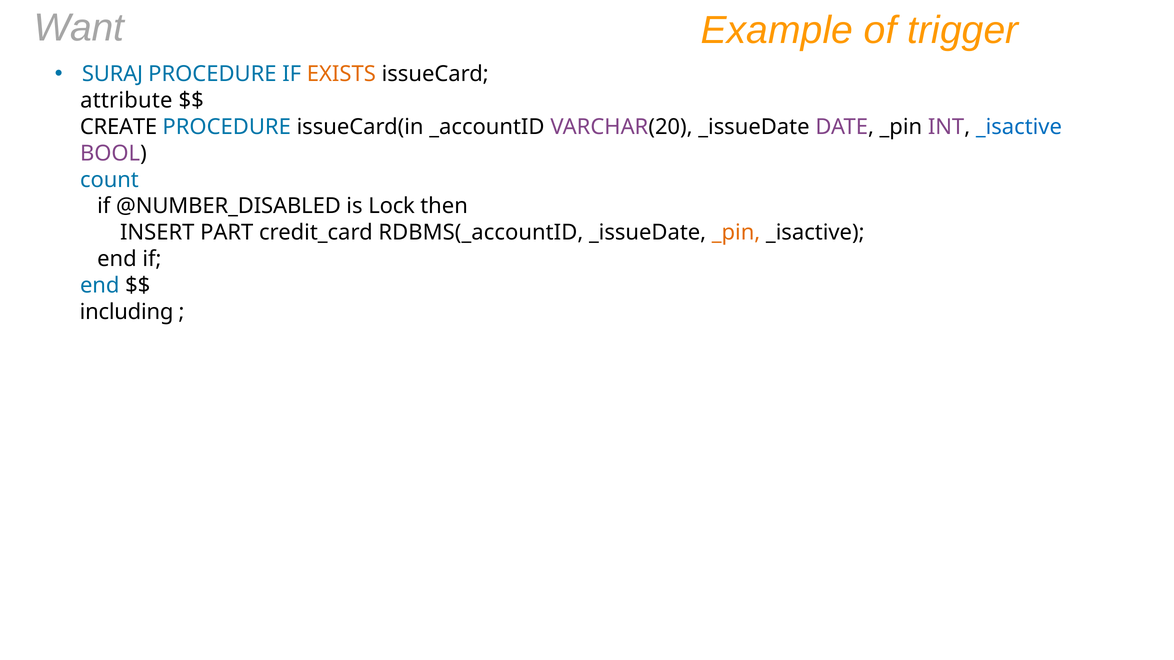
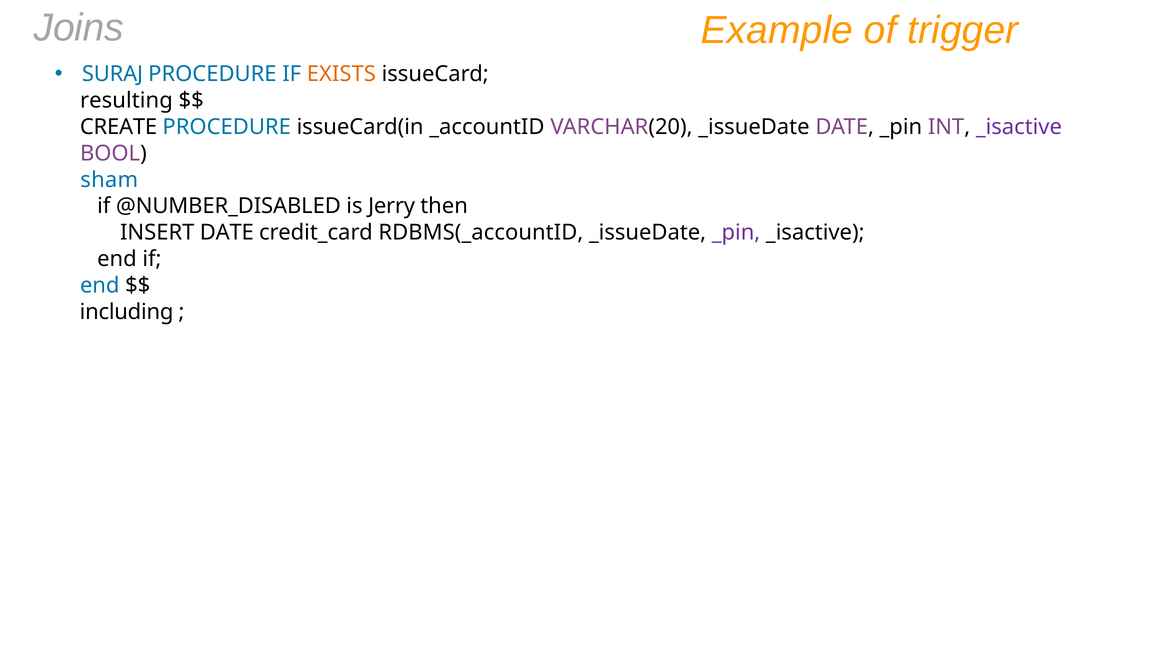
Want: Want -> Joins (79, 28)
attribute: attribute -> resulting (126, 101)
_isactive colour: blue -> purple (1019, 127)
count: count -> sham (109, 180)
Lock: Lock -> Jerry (392, 206)
INSERT PART: PART -> DATE (227, 233)
_pin colour: orange -> purple (736, 233)
